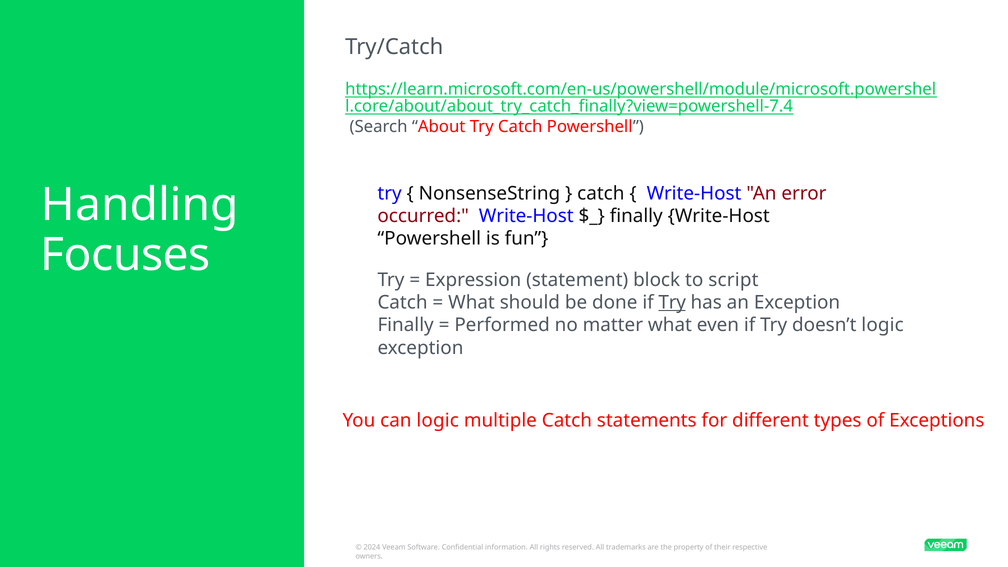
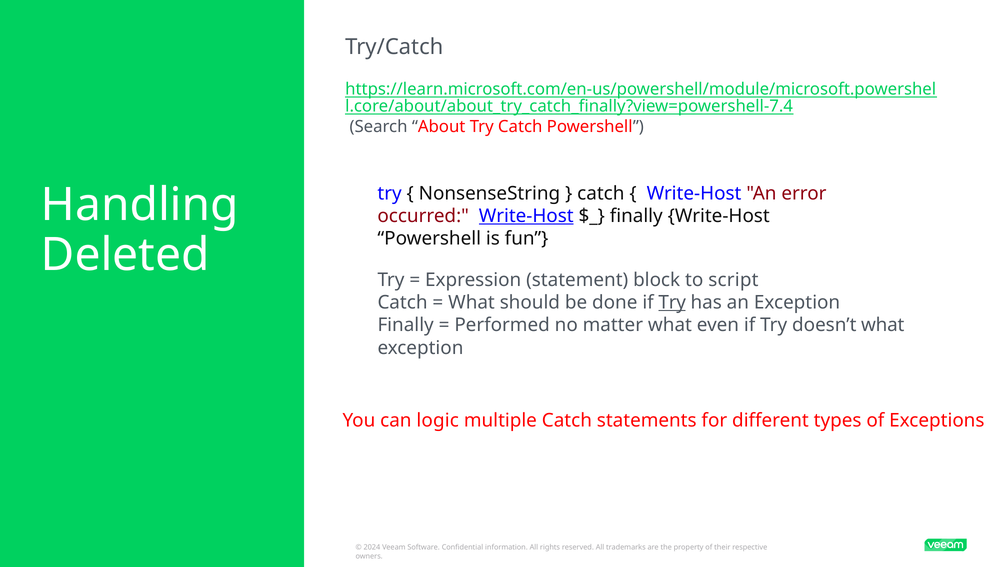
Write-Host underline: none -> present (526, 216)
Focuses: Focuses -> Deleted (125, 255)
doesn’t logic: logic -> what (883, 325)
